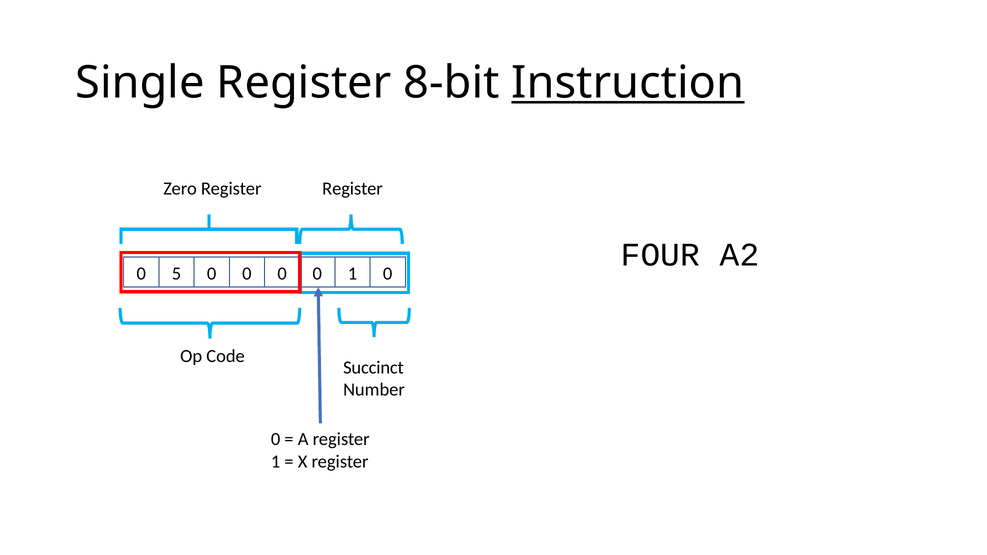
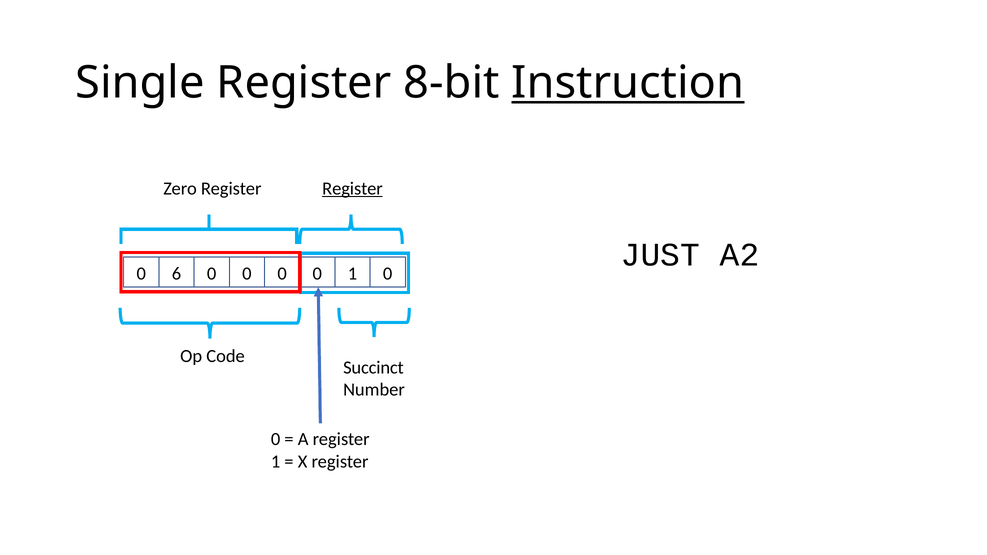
Register underline: none -> present (353, 189)
5: 5 -> 6 (176, 274)
FOUR: FOUR -> JUST (660, 255)
